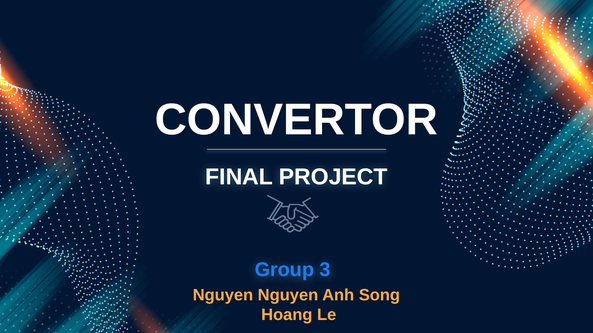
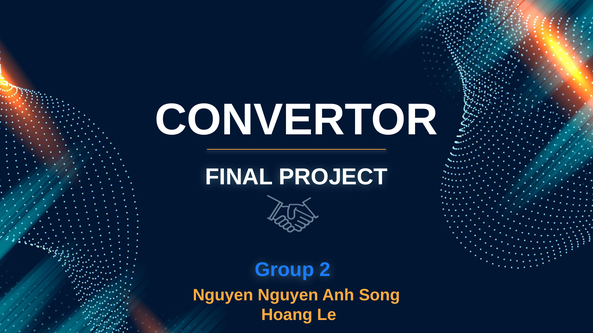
3: 3 -> 2 (325, 270)
